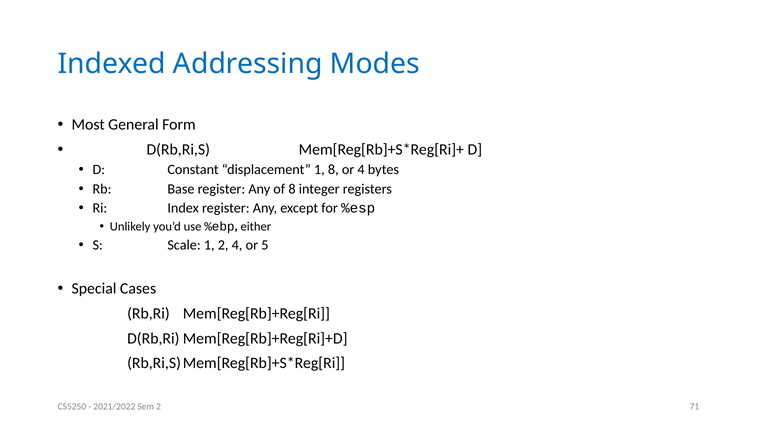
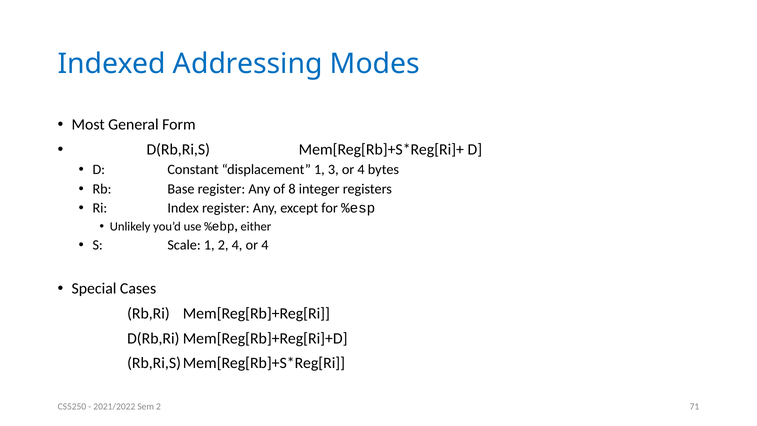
1 8: 8 -> 3 (333, 170)
4 or 5: 5 -> 4 (265, 245)
